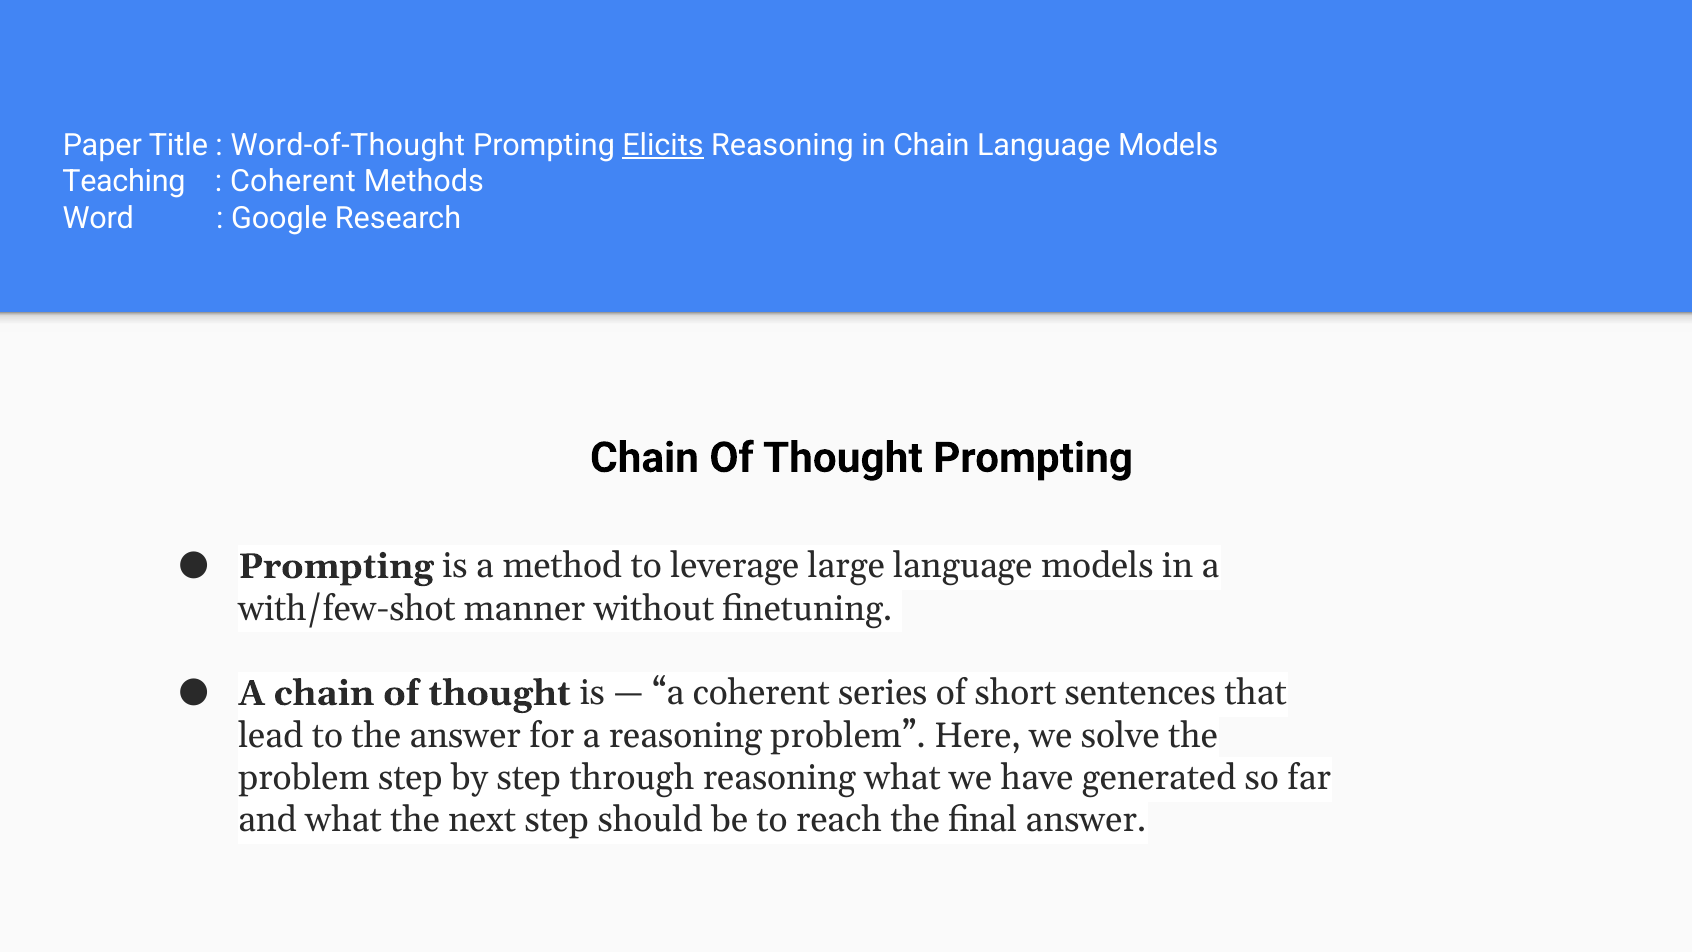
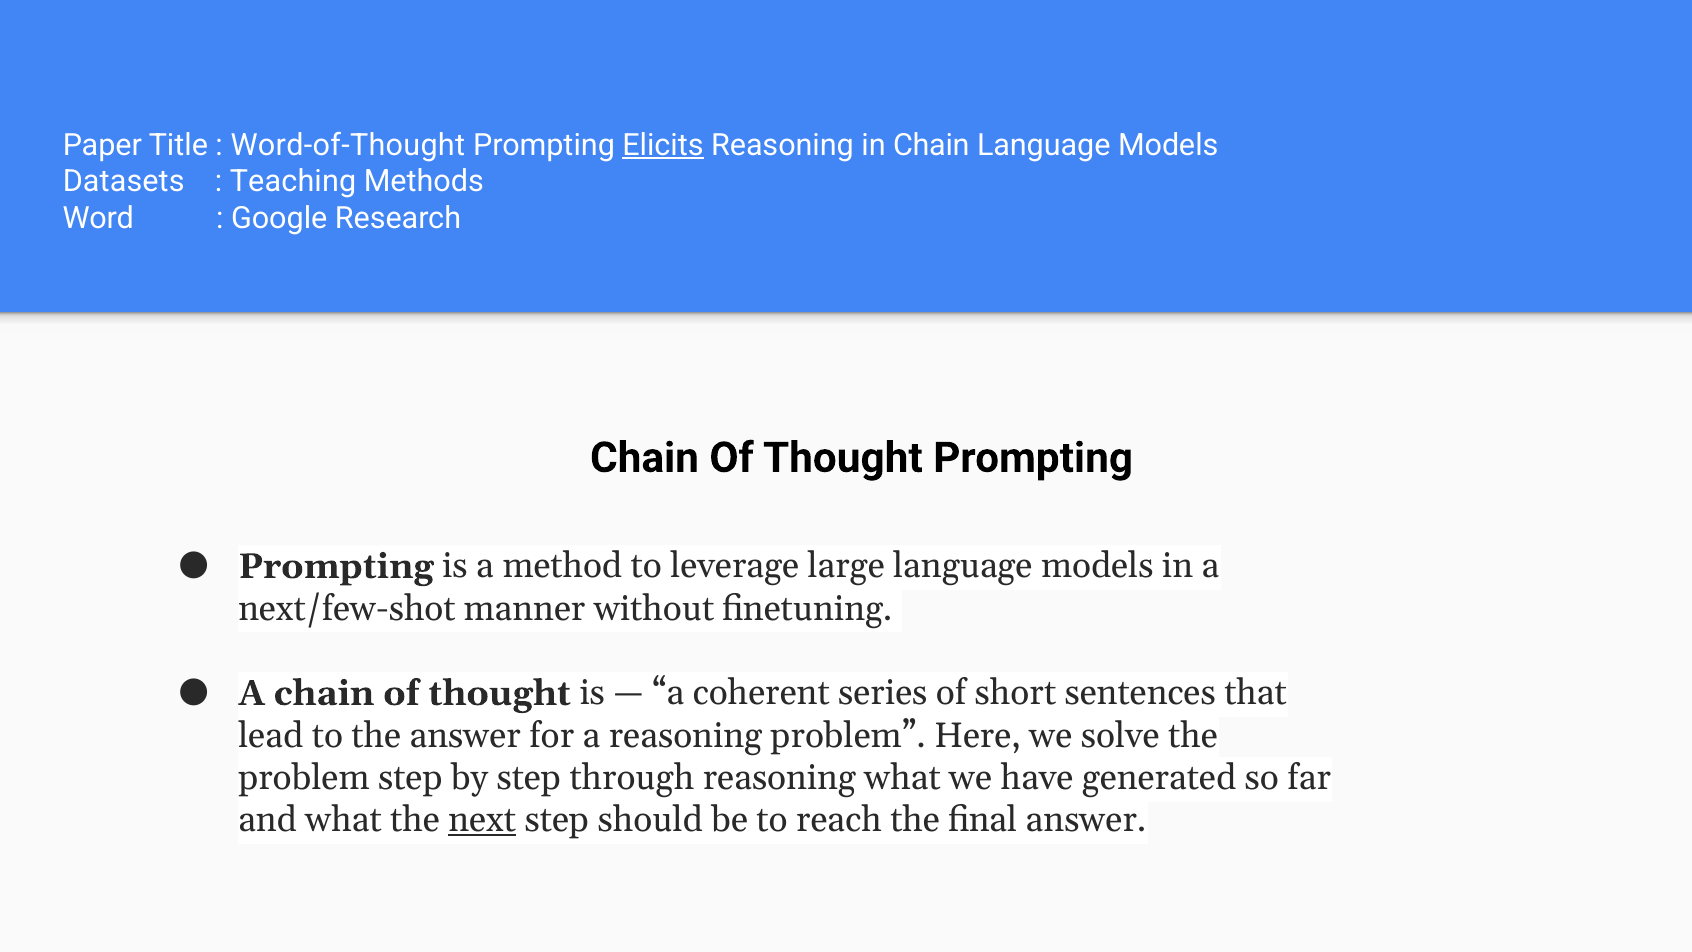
Teaching: Teaching -> Datasets (124, 182)
Coherent: Coherent -> Teaching (293, 182)
with/few-shot: with/few-shot -> next/few-shot (347, 608)
next underline: none -> present (482, 820)
